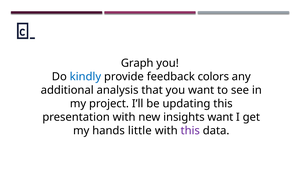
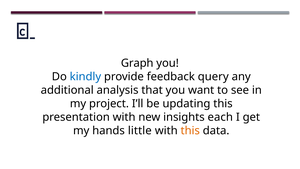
colors: colors -> query (213, 76)
insights want: want -> each (220, 117)
this colour: purple -> orange (190, 130)
